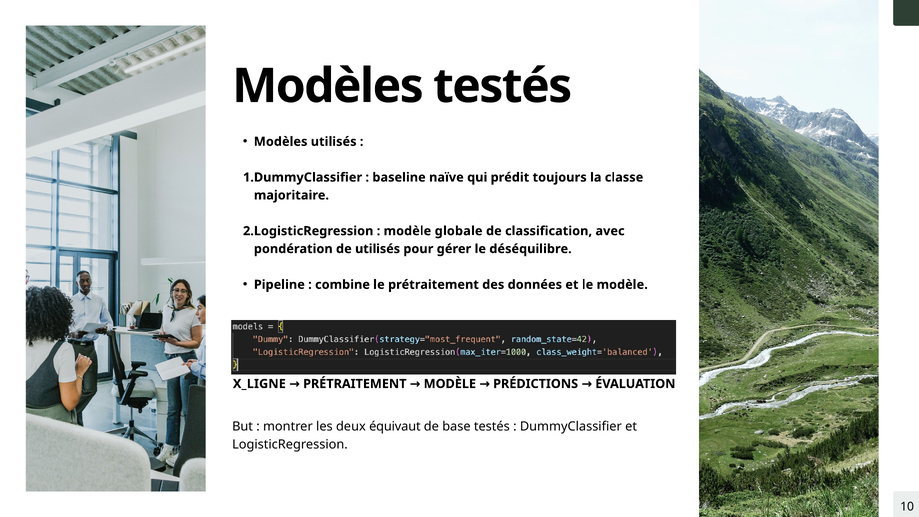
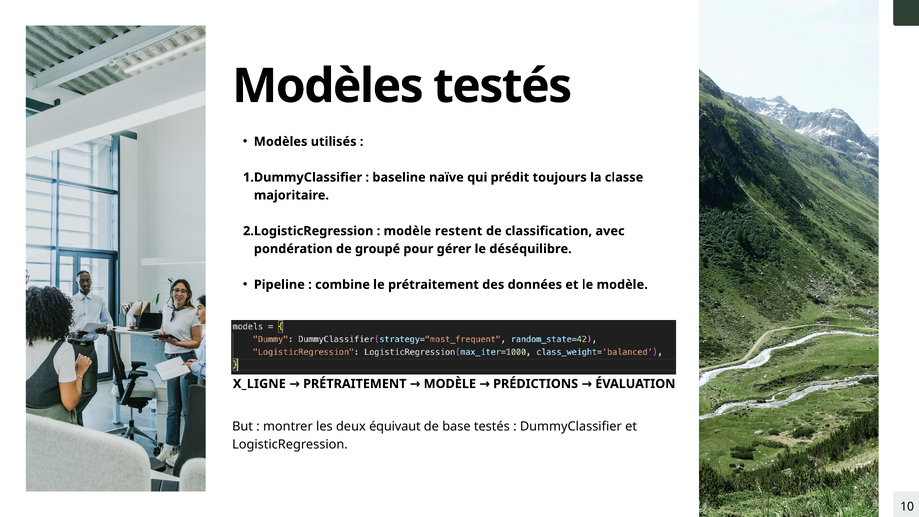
globale: globale -> restent (459, 231)
de utilisés: utilisés -> groupé (378, 249)
